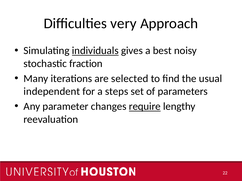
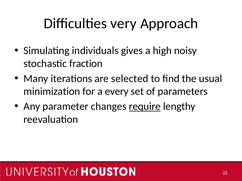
individuals underline: present -> none (95, 51)
best: best -> high (162, 51)
independent: independent -> minimization (52, 92)
steps: steps -> every (117, 92)
